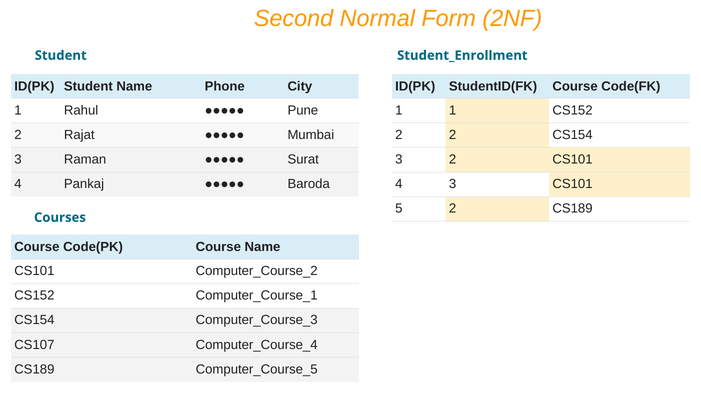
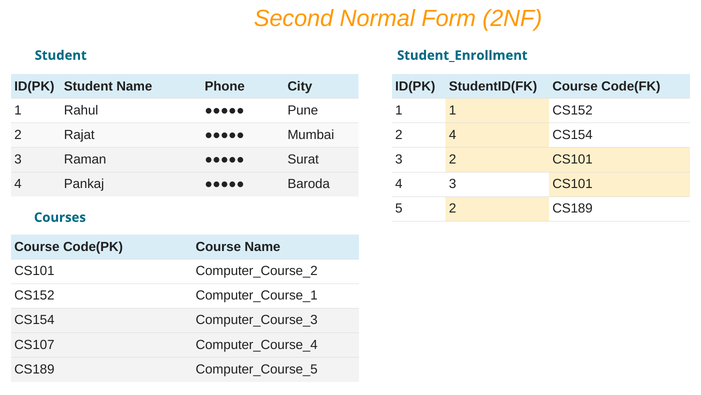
2 2: 2 -> 4 (453, 135)
